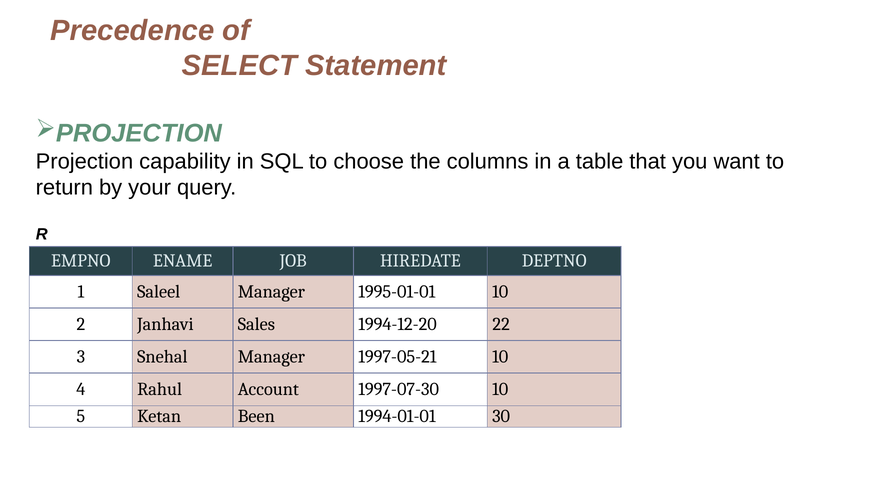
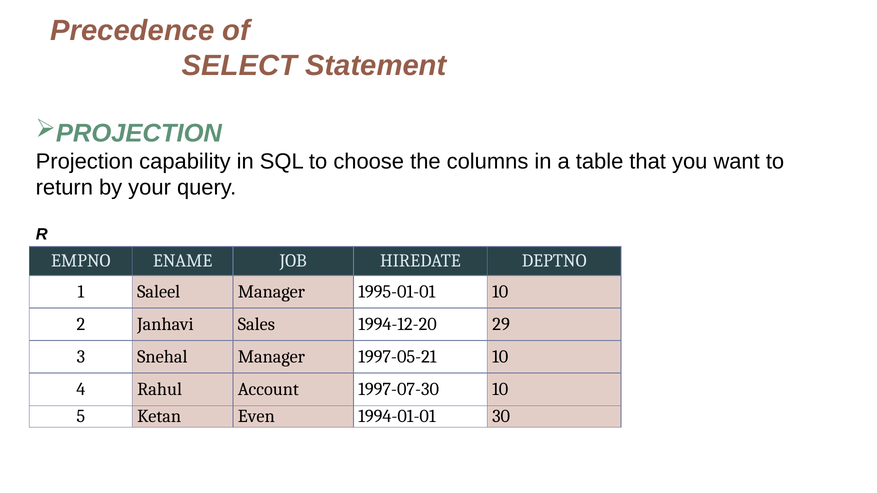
22: 22 -> 29 (501, 324)
Been: Been -> Even (256, 417)
